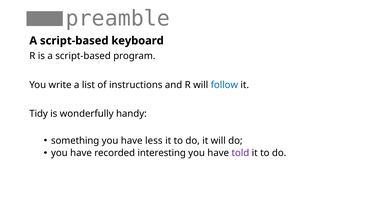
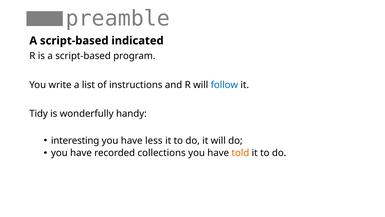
keyboard: keyboard -> indicated (138, 41)
something: something -> interesting (75, 140)
interesting: interesting -> collections (162, 153)
told colour: purple -> orange (240, 153)
